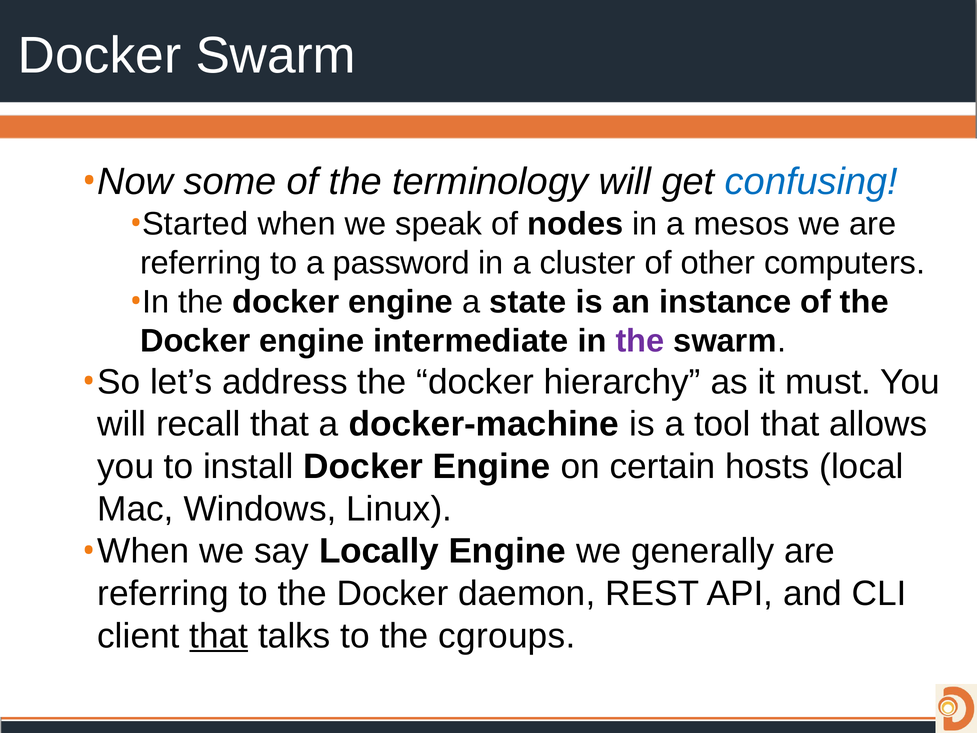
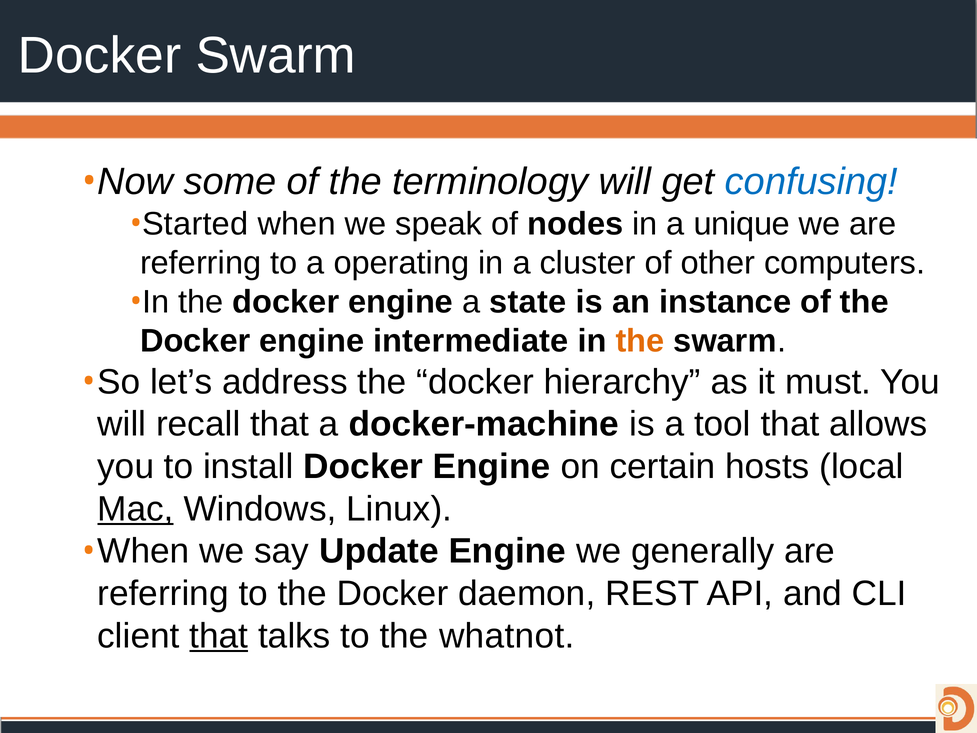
mesos: mesos -> unique (742, 224)
password: password -> operating (401, 263)
the colour: purple -> orange (640, 341)
Mac underline: none -> present (135, 509)
Locally: Locally -> Update (379, 551)
cgroups: cgroups -> whatnot (507, 636)
